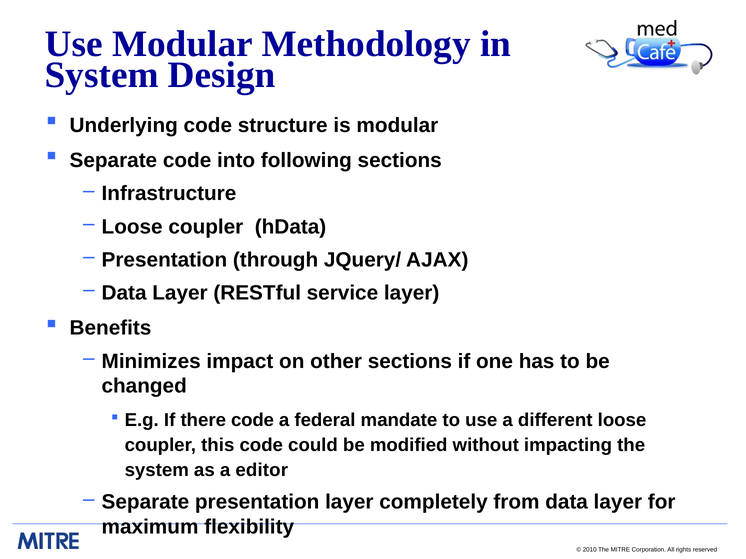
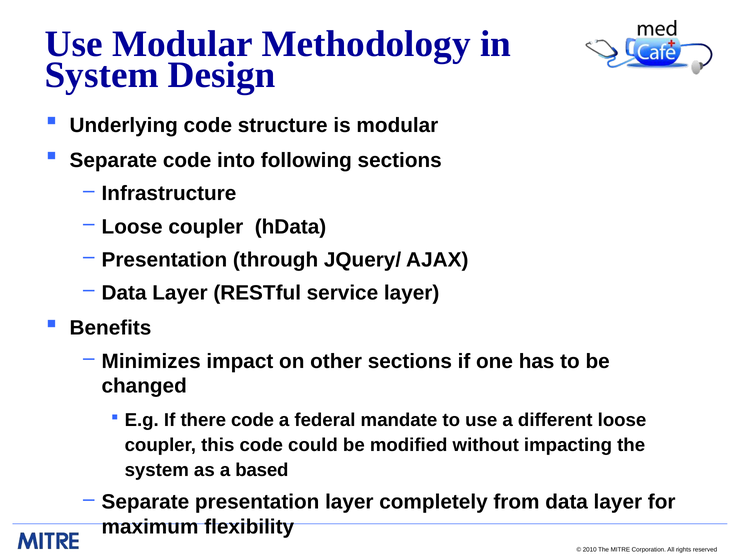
editor: editor -> based (262, 470)
